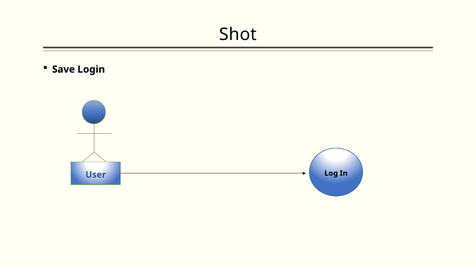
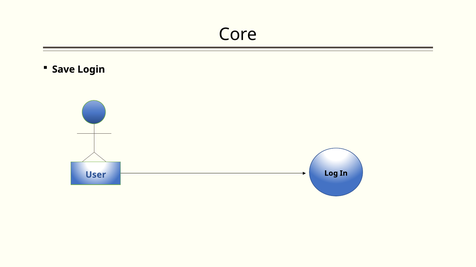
Shot: Shot -> Core (238, 35)
